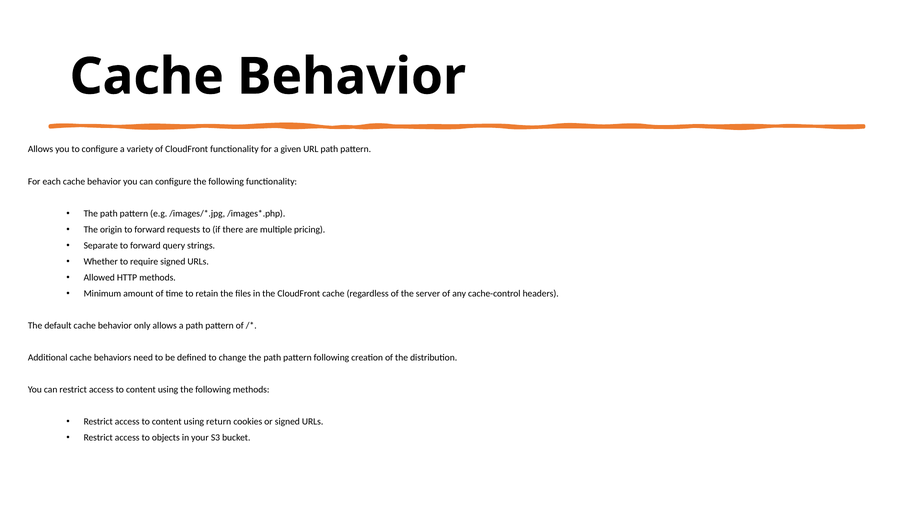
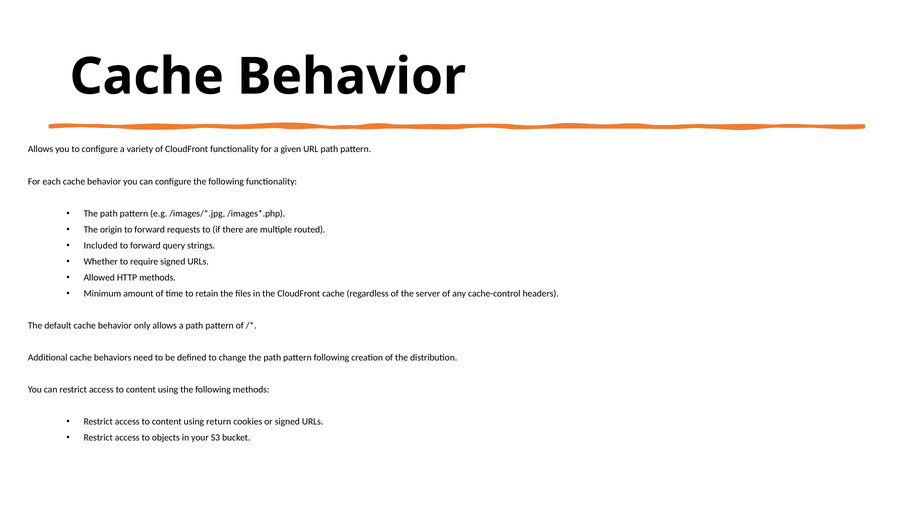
pricing: pricing -> routed (310, 229)
Separate: Separate -> Included (101, 246)
